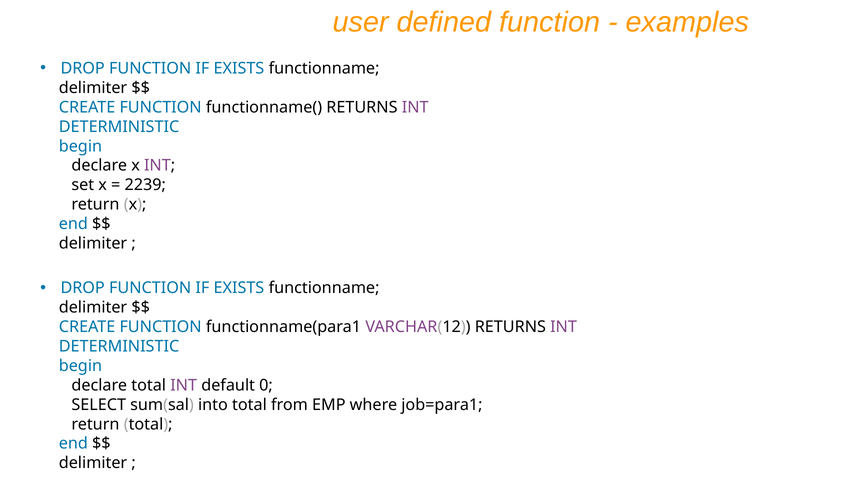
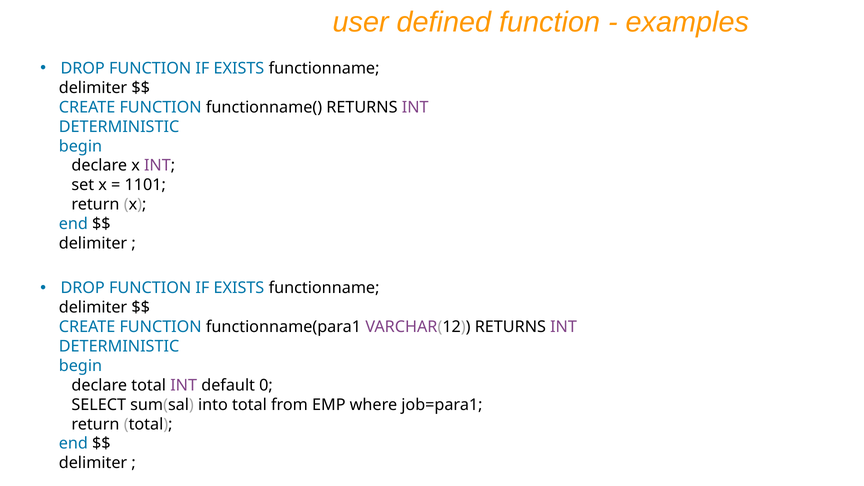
2239: 2239 -> 1101 (145, 185)
